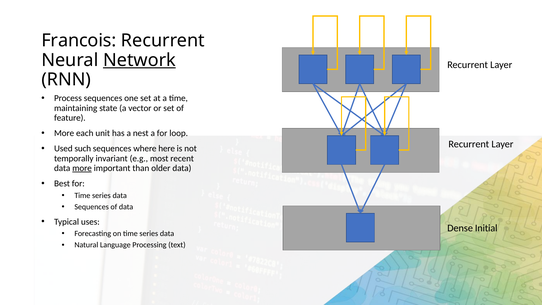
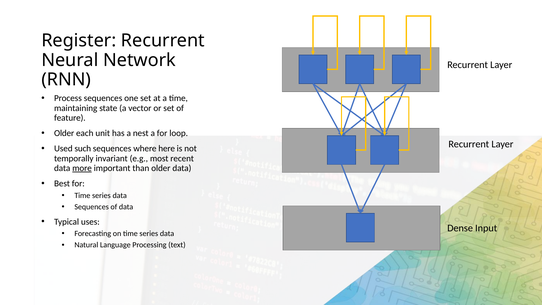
Francois: Francois -> Register (79, 40)
Network underline: present -> none (139, 60)
More: More -> Older (64, 133)
Initial: Initial -> Input (486, 228)
